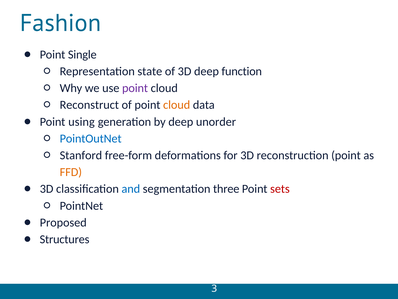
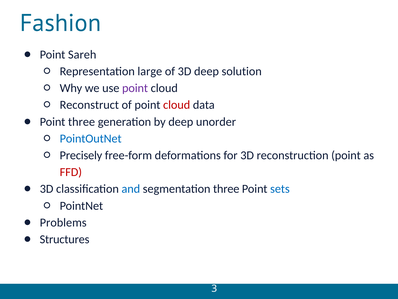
Single: Single -> Sareh (82, 54)
state: state -> large (150, 71)
function: function -> solution (242, 71)
cloud colour: orange -> red (177, 105)
Point using: using -> three (82, 122)
Stanford: Stanford -> Precisely (81, 155)
FFD colour: orange -> red (71, 172)
sets colour: red -> blue (280, 189)
Proposed: Proposed -> Problems (63, 222)
